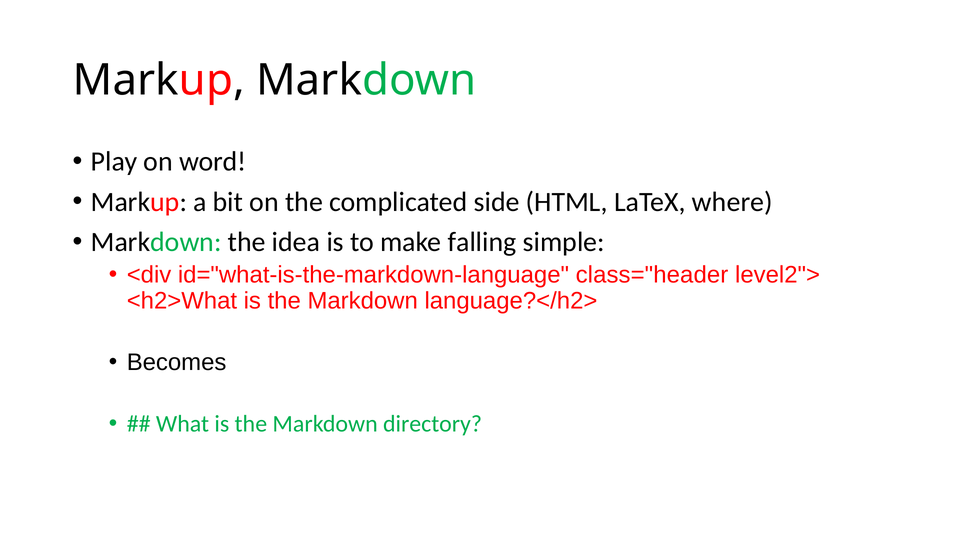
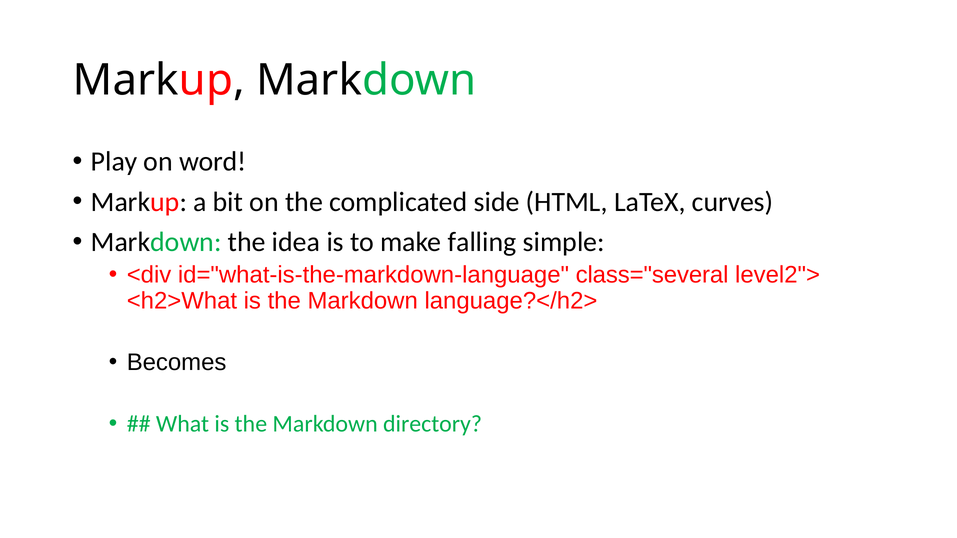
where: where -> curves (733, 202)
class="header: class="header -> class="several (652, 275)
